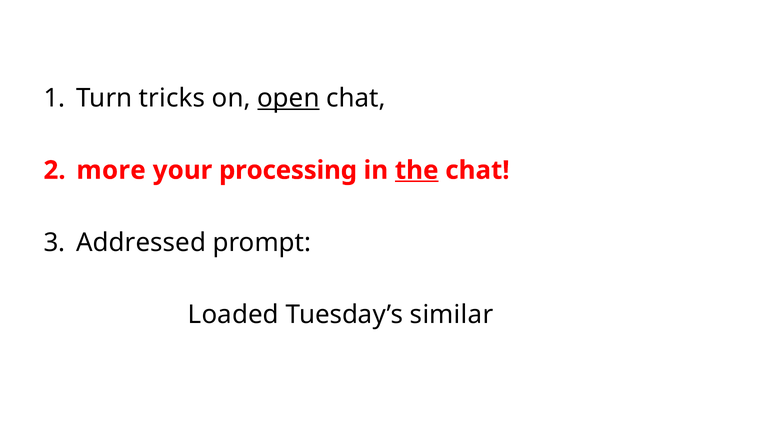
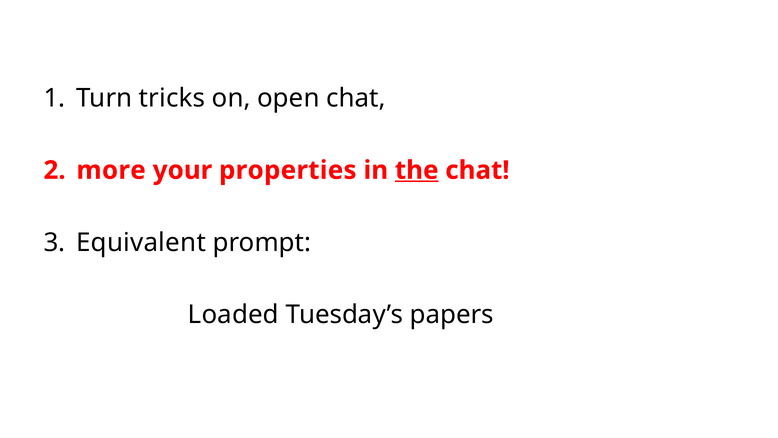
open underline: present -> none (288, 98)
processing: processing -> properties (288, 170)
Addressed: Addressed -> Equivalent (141, 242)
similar: similar -> papers (452, 315)
